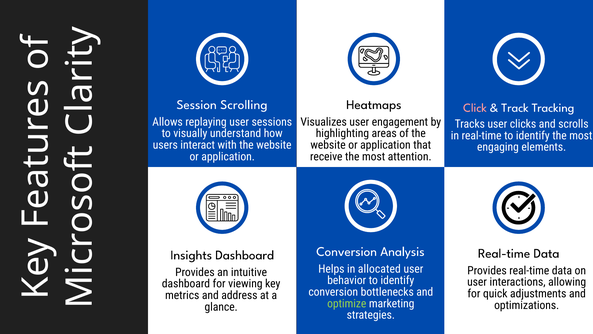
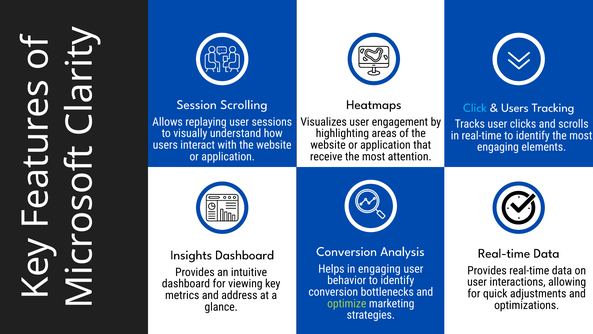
Click colour: pink -> light blue (475, 108)
Track: Track -> Users (515, 108)
in allocated: allocated -> engaging (379, 269)
